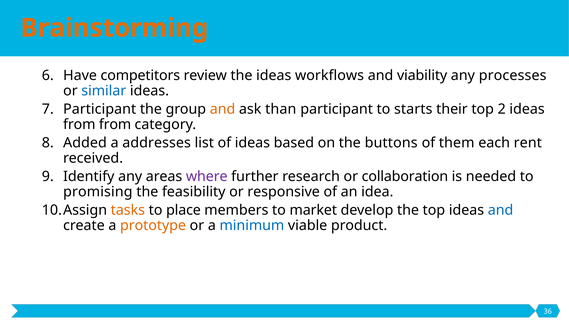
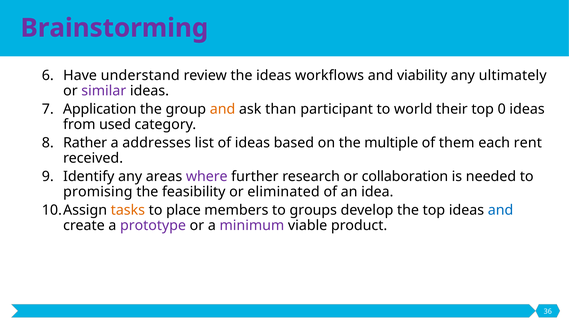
Brainstorming colour: orange -> purple (114, 28)
competitors: competitors -> understand (140, 75)
processes: processes -> ultimately (513, 75)
similar colour: blue -> purple (104, 91)
Participant: Participant -> Application (100, 109)
starts: starts -> world (413, 109)
2: 2 -> 0 (502, 109)
from from: from -> used (115, 124)
Added: Added -> Rather (85, 143)
buttons: buttons -> multiple (391, 143)
responsive: responsive -> eliminated (284, 192)
market: market -> groups (313, 210)
prototype colour: orange -> purple (153, 225)
minimum colour: blue -> purple (252, 225)
